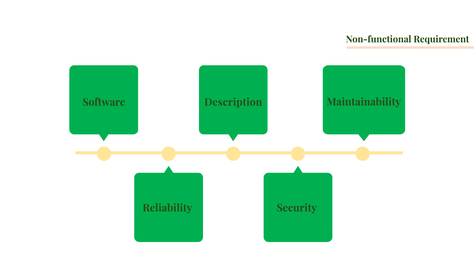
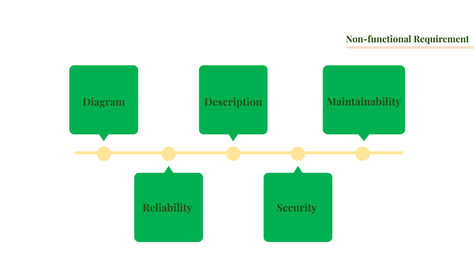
Software: Software -> Diagram (104, 102)
